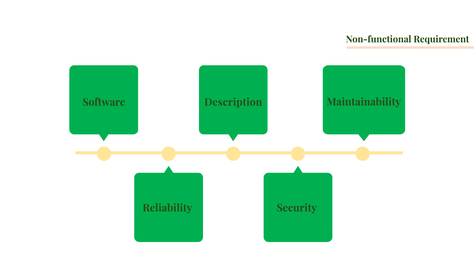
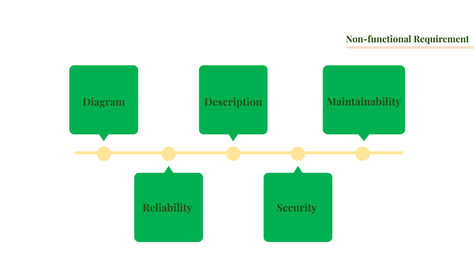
Software: Software -> Diagram (104, 102)
